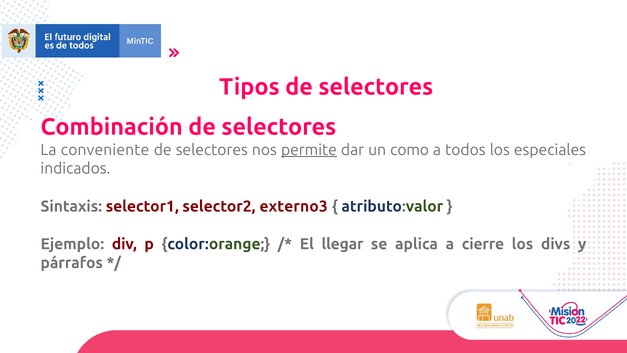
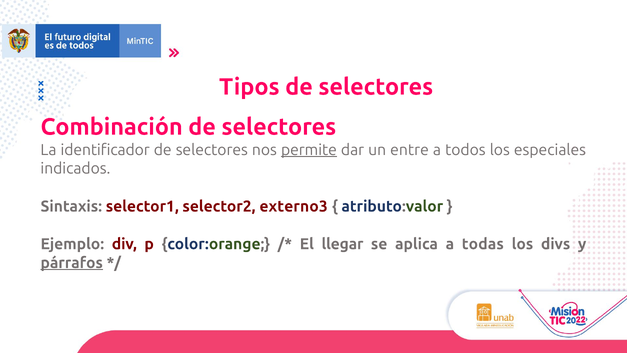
conveniente: conveniente -> identificador (105, 150)
como: como -> entre (410, 150)
cierre: cierre -> todas (483, 244)
párrafos underline: none -> present (72, 263)
